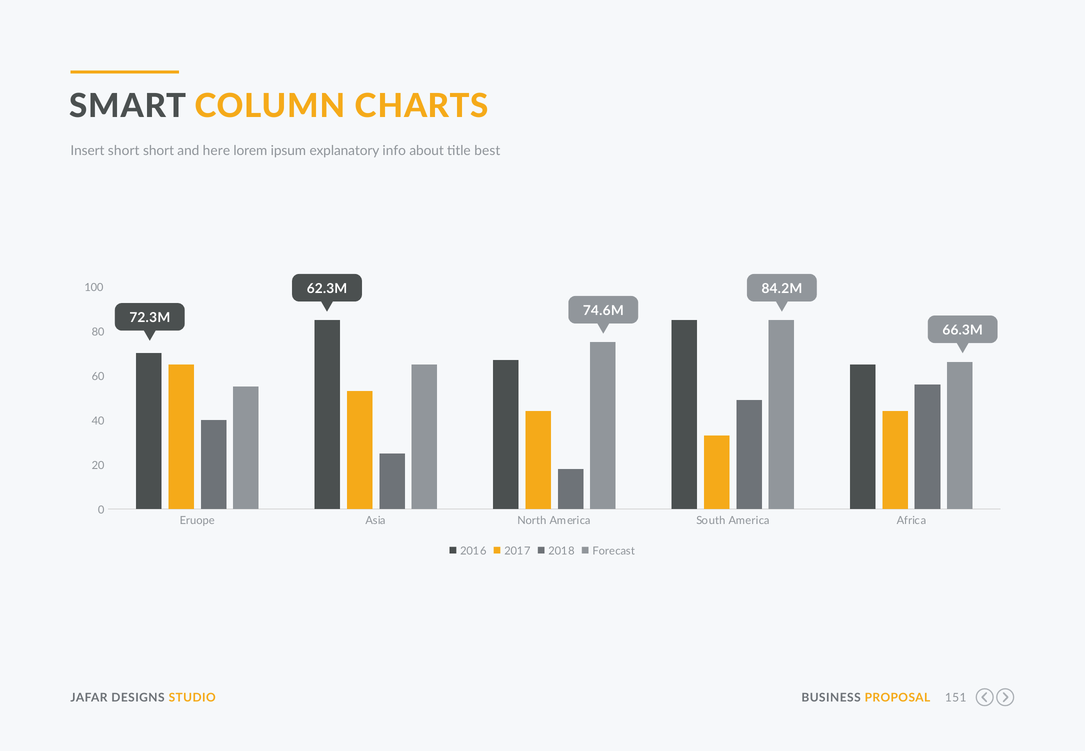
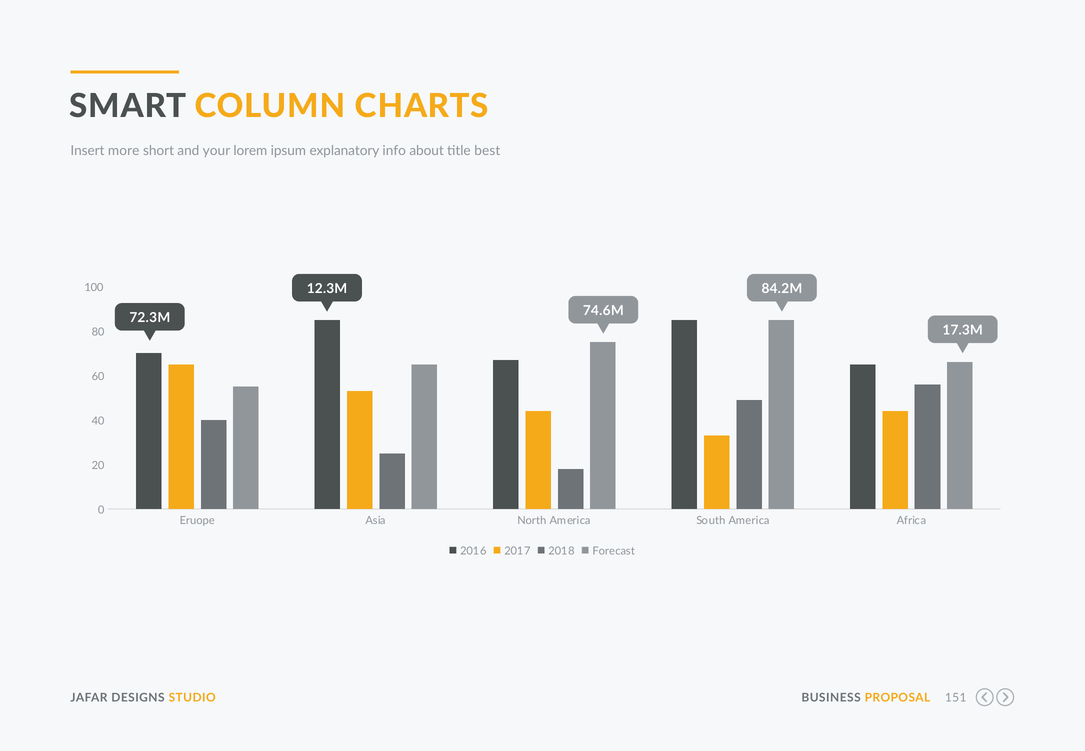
Insert short: short -> more (124, 151)
here: here -> your (216, 151)
62.3M: 62.3M -> 12.3M (327, 289)
66.3M: 66.3M -> 17.3M (963, 330)
